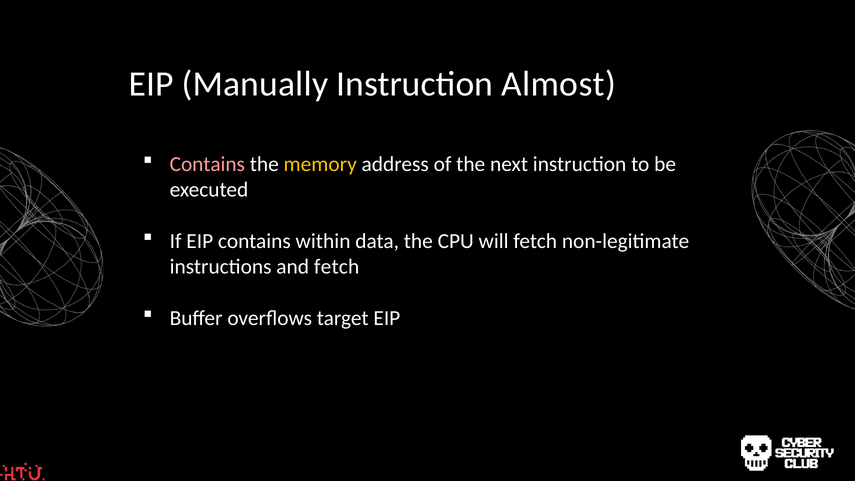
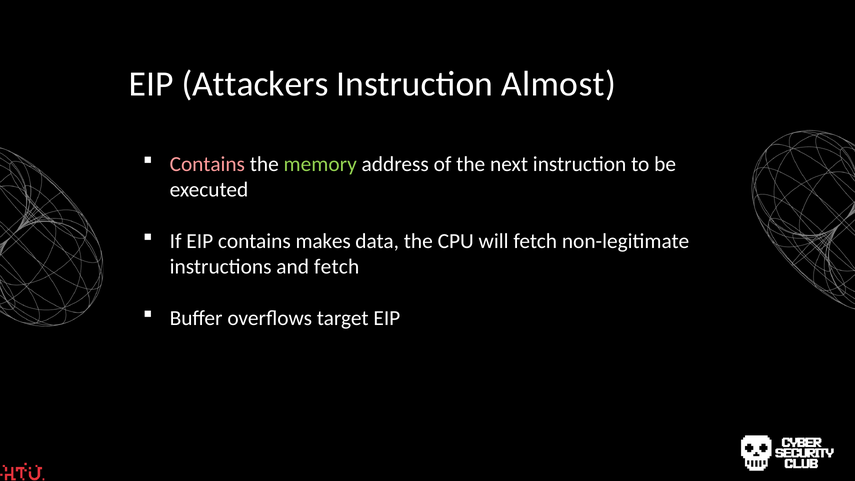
Manually: Manually -> Attackers (255, 84)
memory colour: yellow -> light green (320, 164)
within: within -> makes (323, 241)
